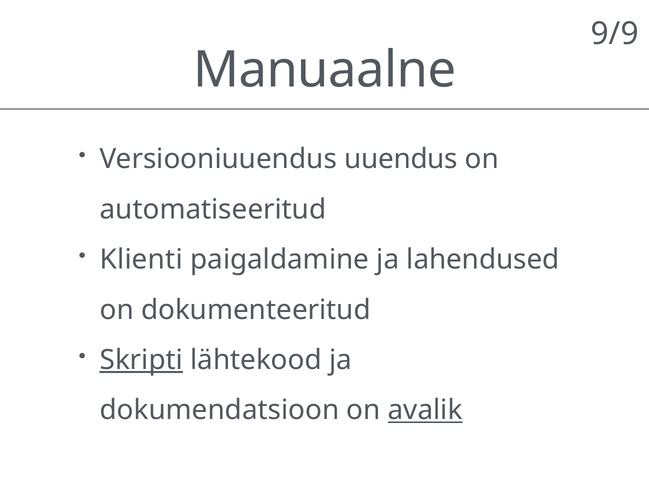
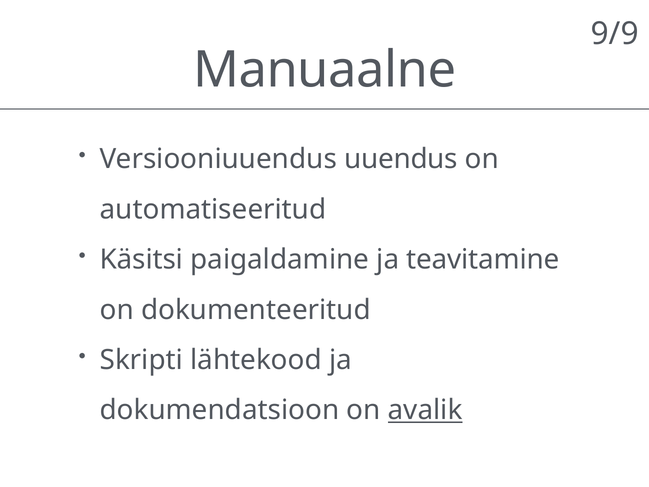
Klienti: Klienti -> Käsitsi (141, 260)
lahendused: lahendused -> teavitamine (483, 260)
Skripti underline: present -> none (141, 360)
